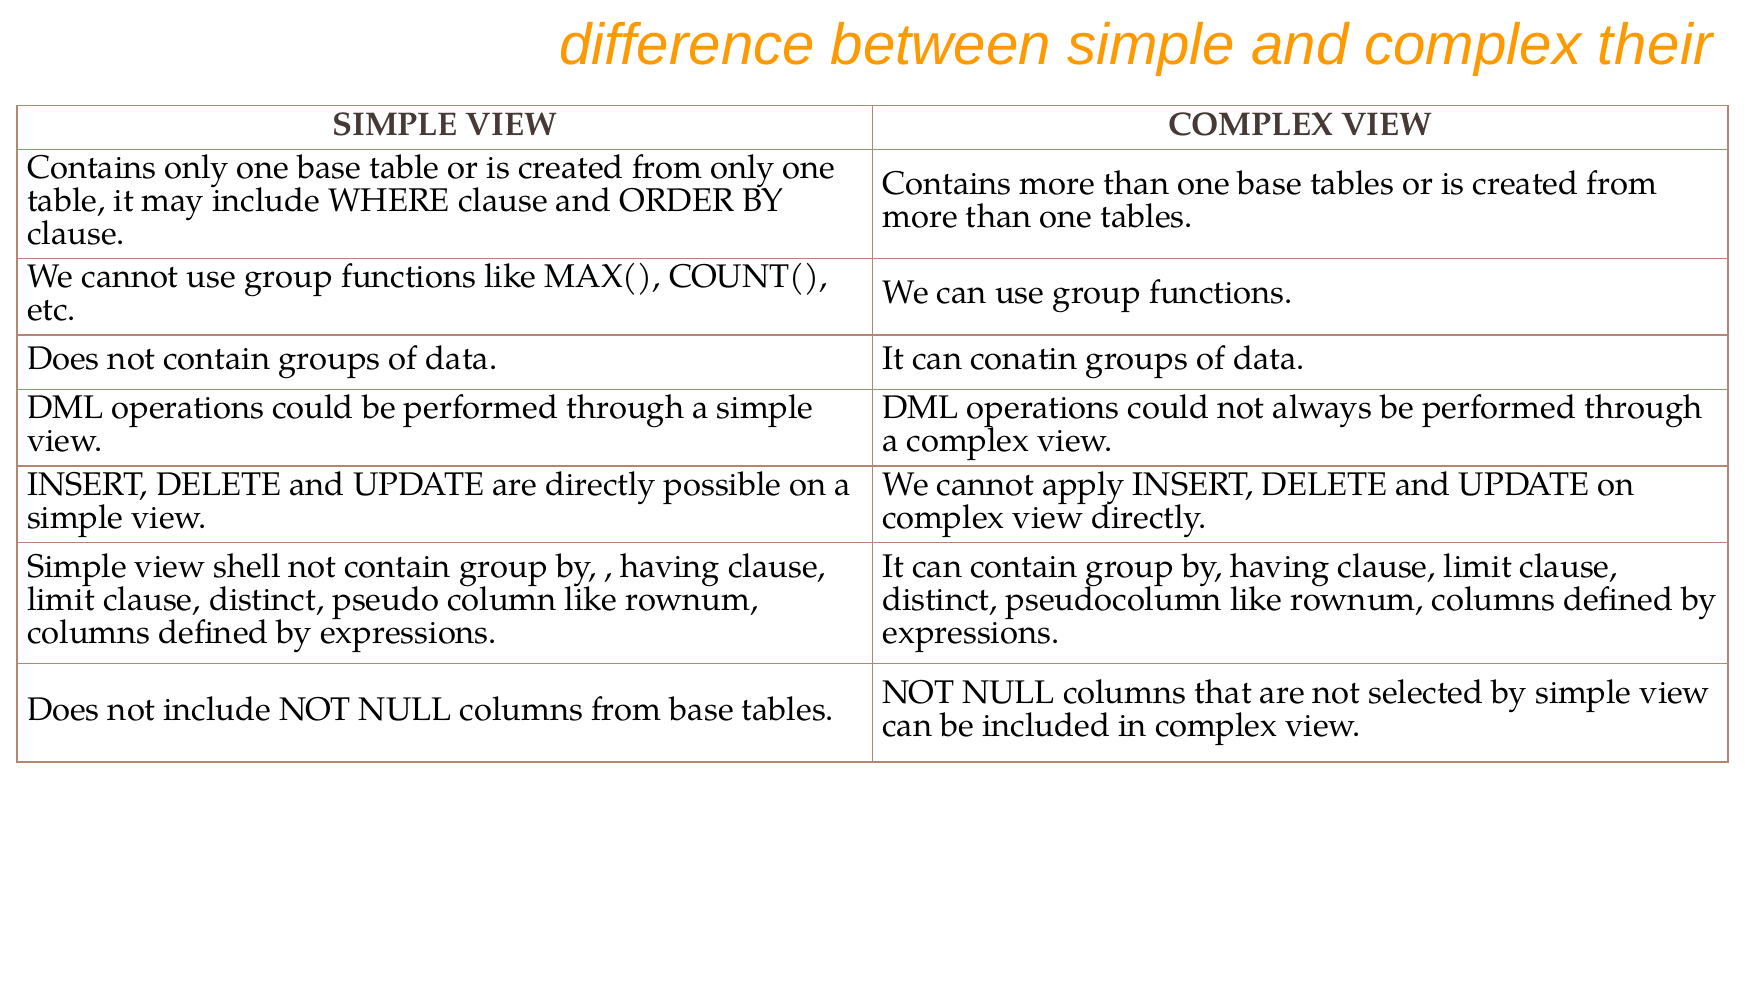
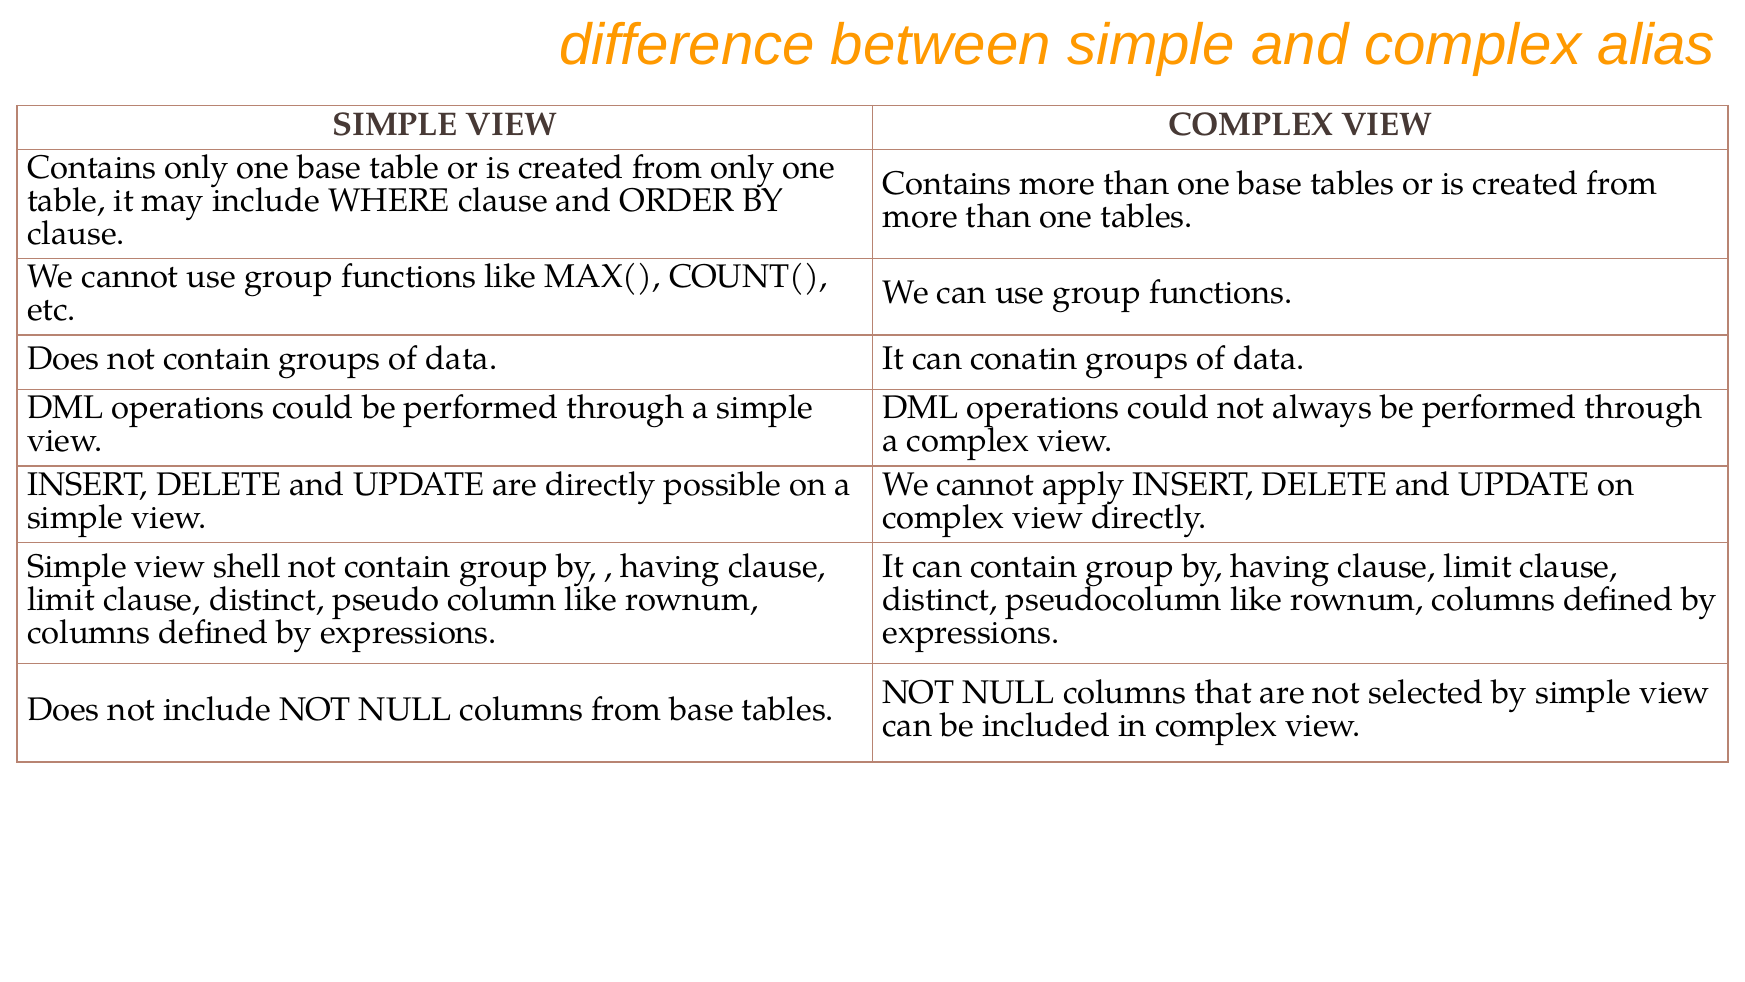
their: their -> alias (1656, 45)
